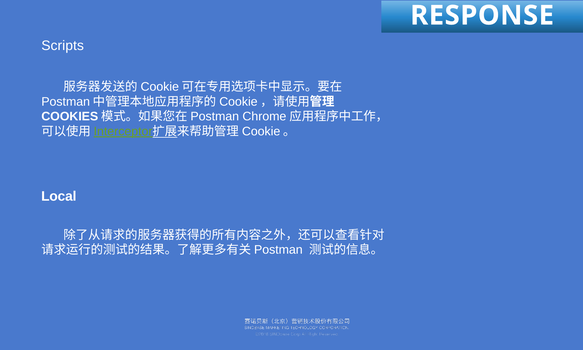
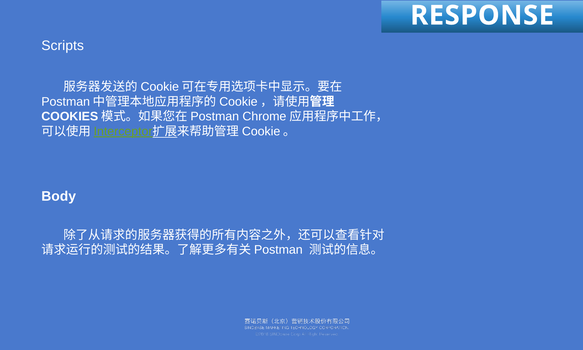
Local: Local -> Body (59, 196)
